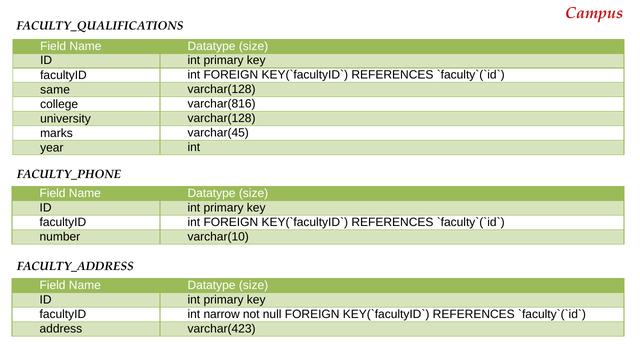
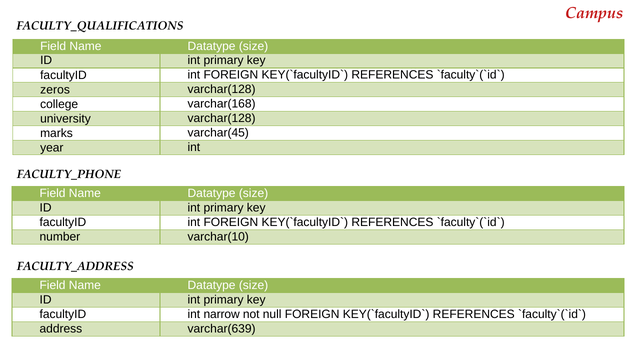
same: same -> zeros (55, 90)
varchar(816: varchar(816 -> varchar(168 (222, 104)
varchar(423: varchar(423 -> varchar(639 (222, 329)
